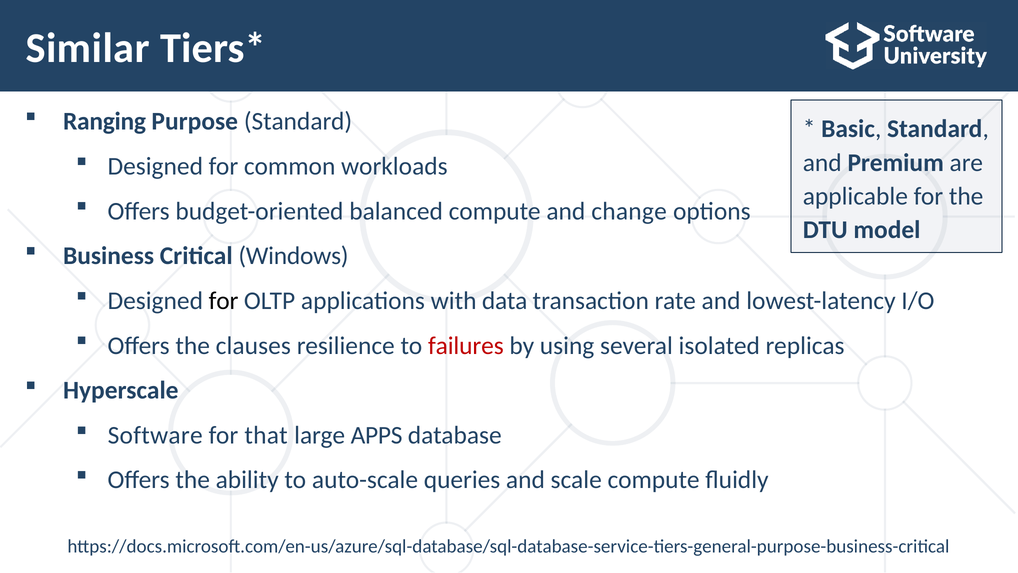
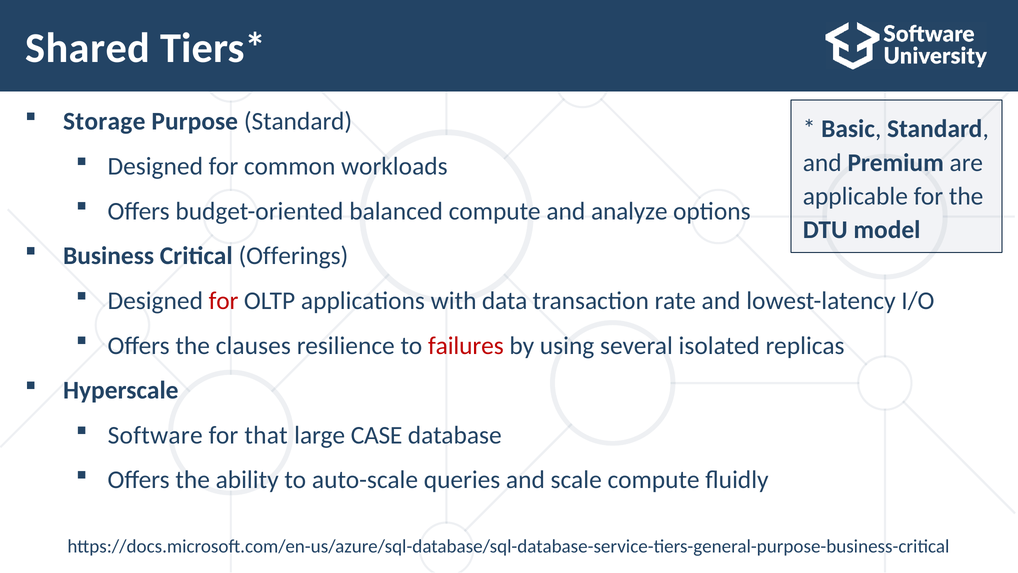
Similar: Similar -> Shared (88, 48)
Ranging: Ranging -> Storage (104, 121)
change: change -> analyze (629, 211)
Windows: Windows -> Offerings (293, 256)
for colour: black -> red (224, 301)
APPS: APPS -> CASE (377, 435)
